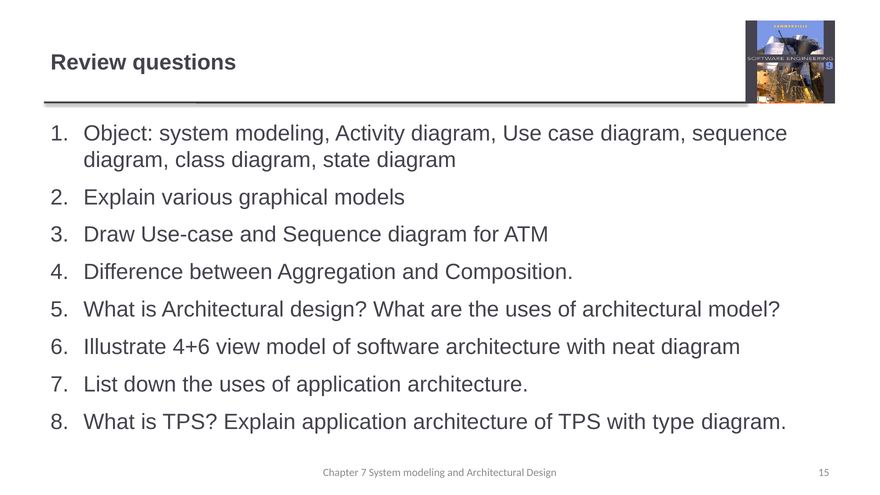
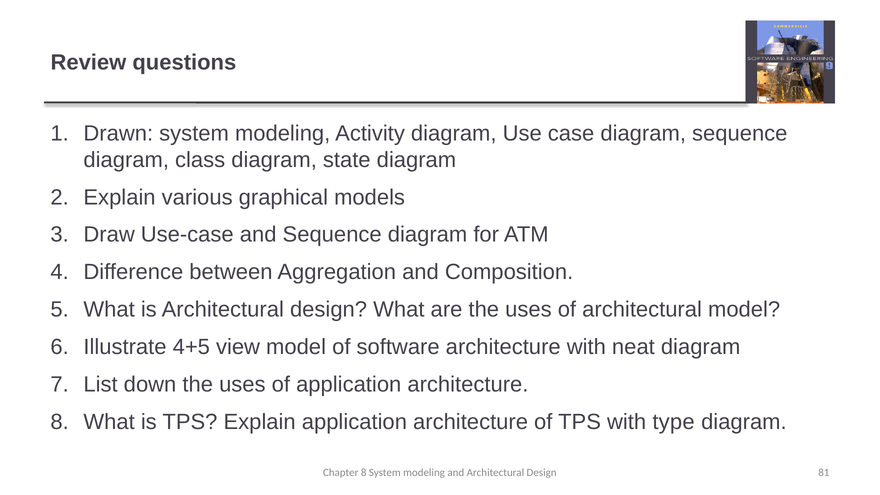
Object: Object -> Drawn (118, 133)
4+6: 4+6 -> 4+5 (191, 347)
Chapter 7: 7 -> 8 (364, 473)
15: 15 -> 81 (824, 473)
